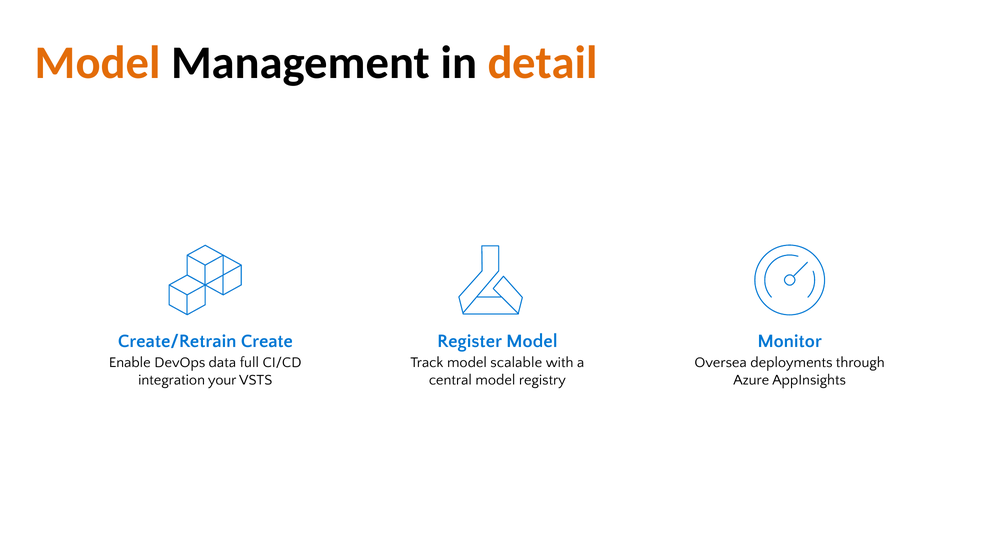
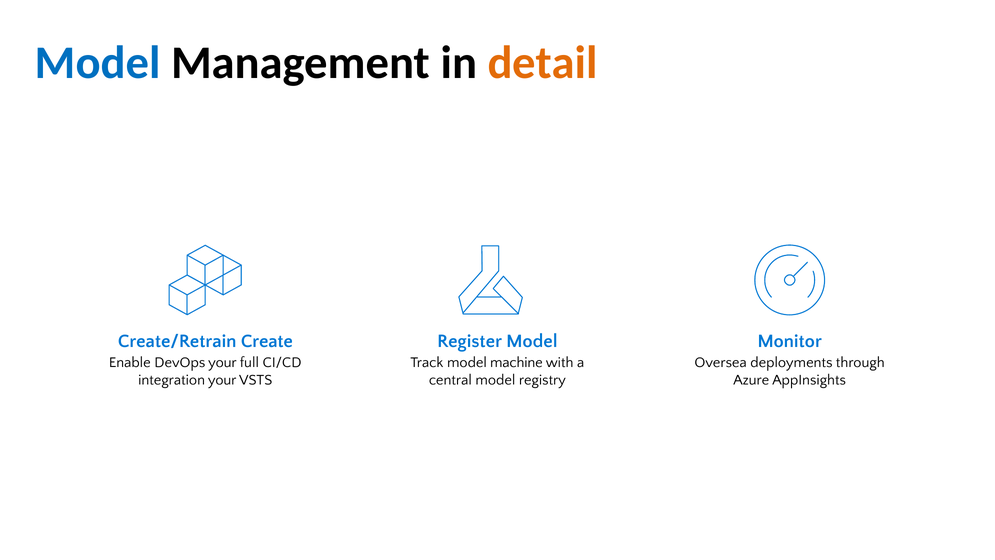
Model colour: orange -> blue (98, 63)
DevOps data: data -> your (222, 362)
scalable: scalable -> machine (516, 362)
